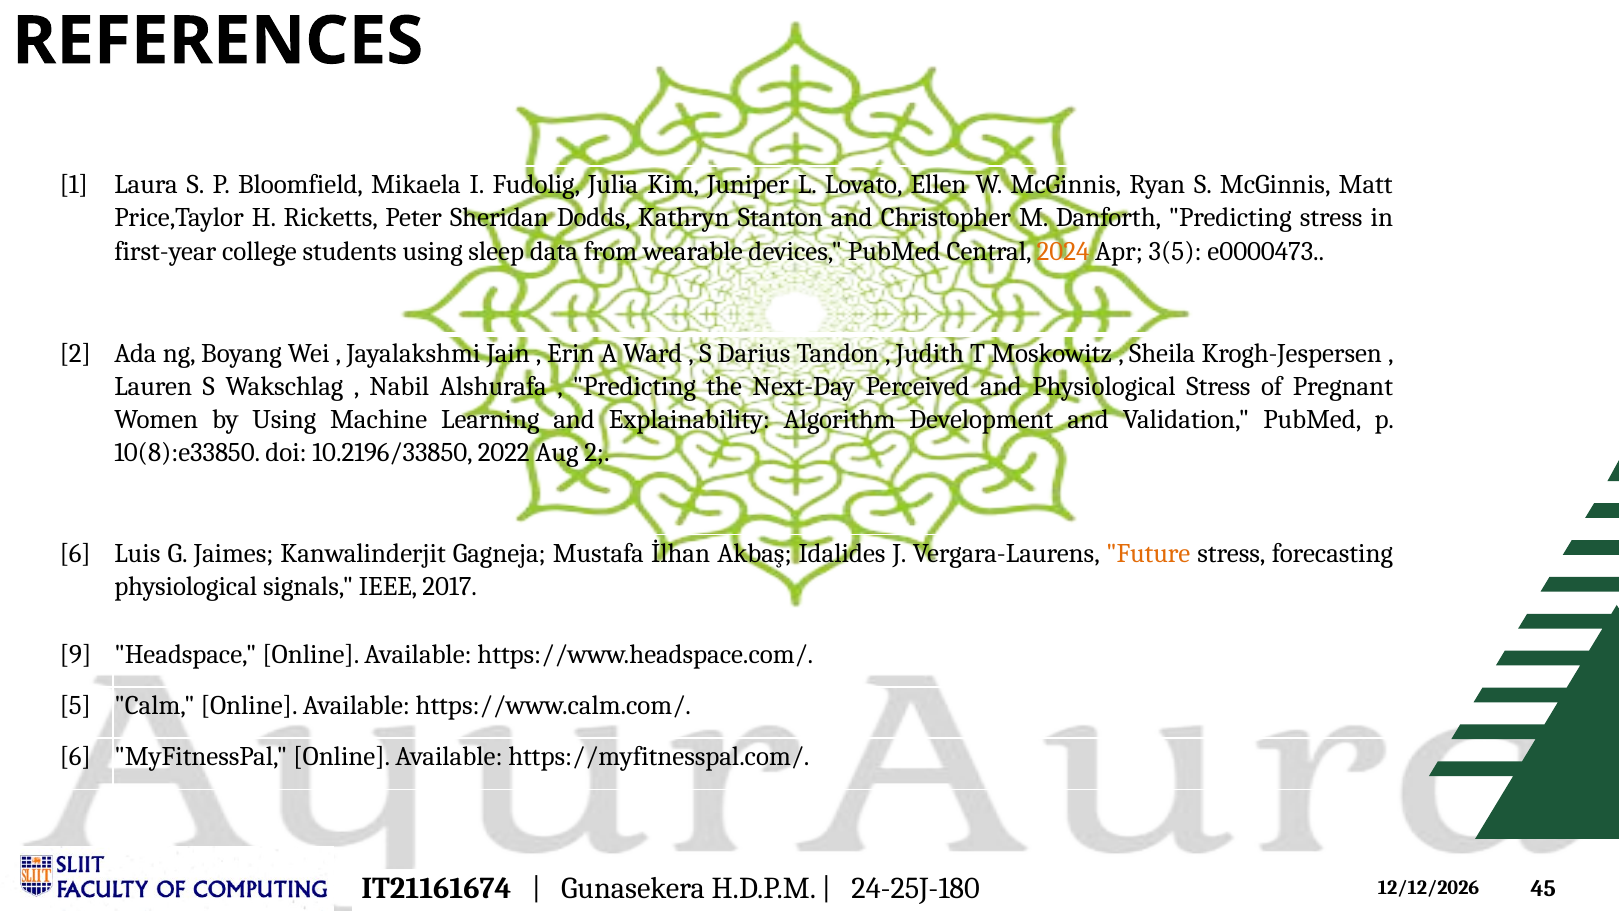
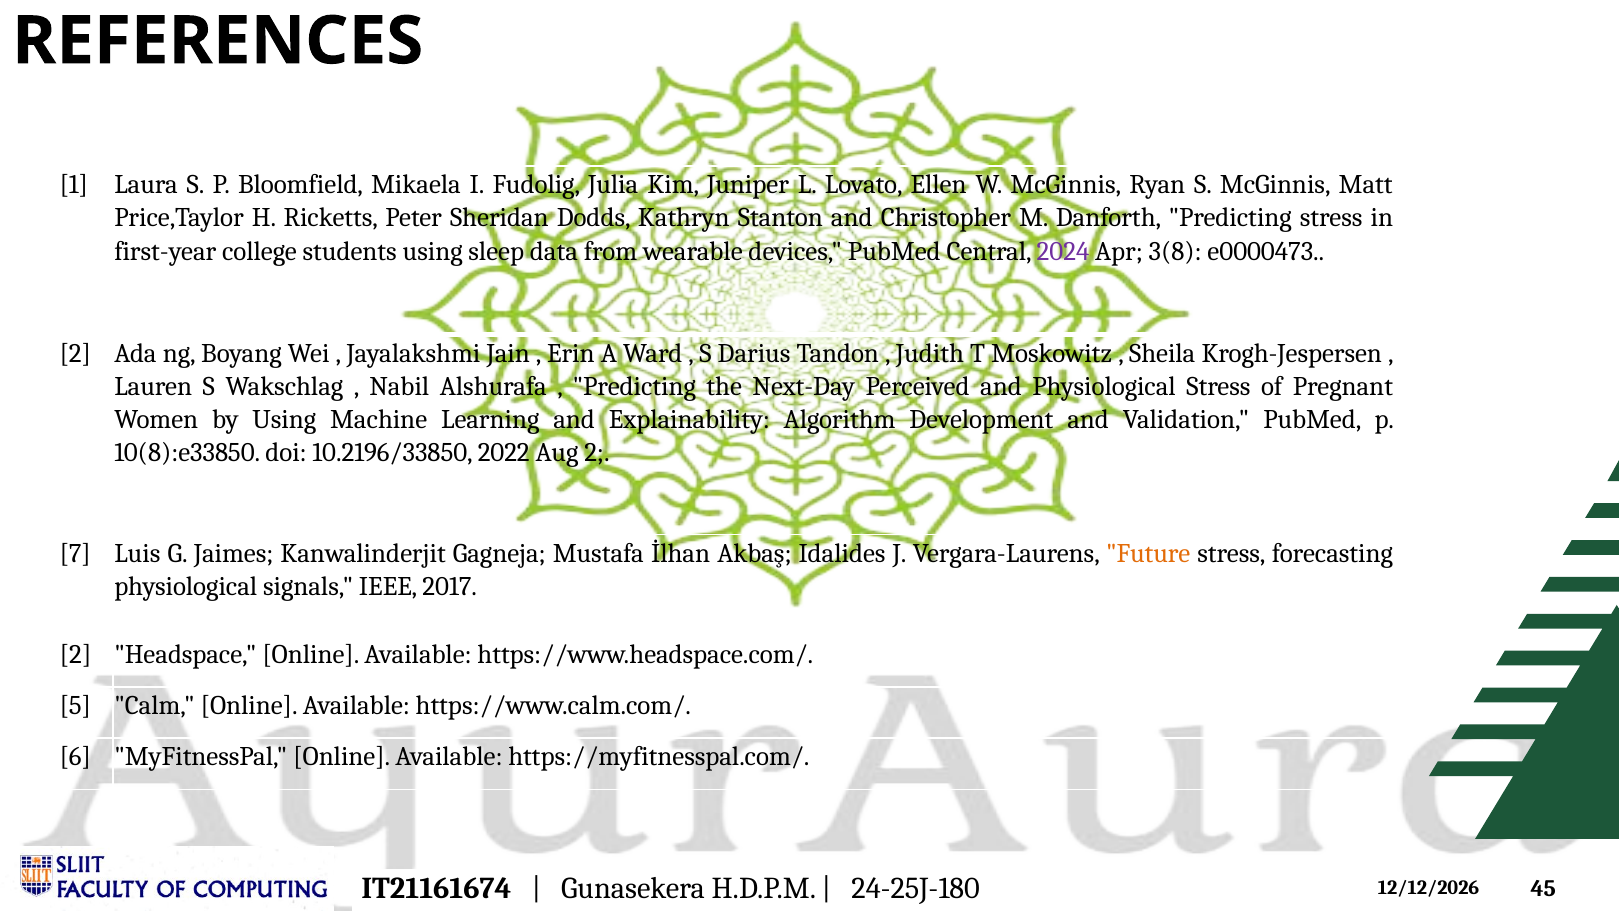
2024 colour: orange -> purple (1063, 251)
3(5: 3(5 -> 3(8 (1175, 251)
6: 6 -> 7 (75, 553)
9: 9 -> 2 (76, 654)
